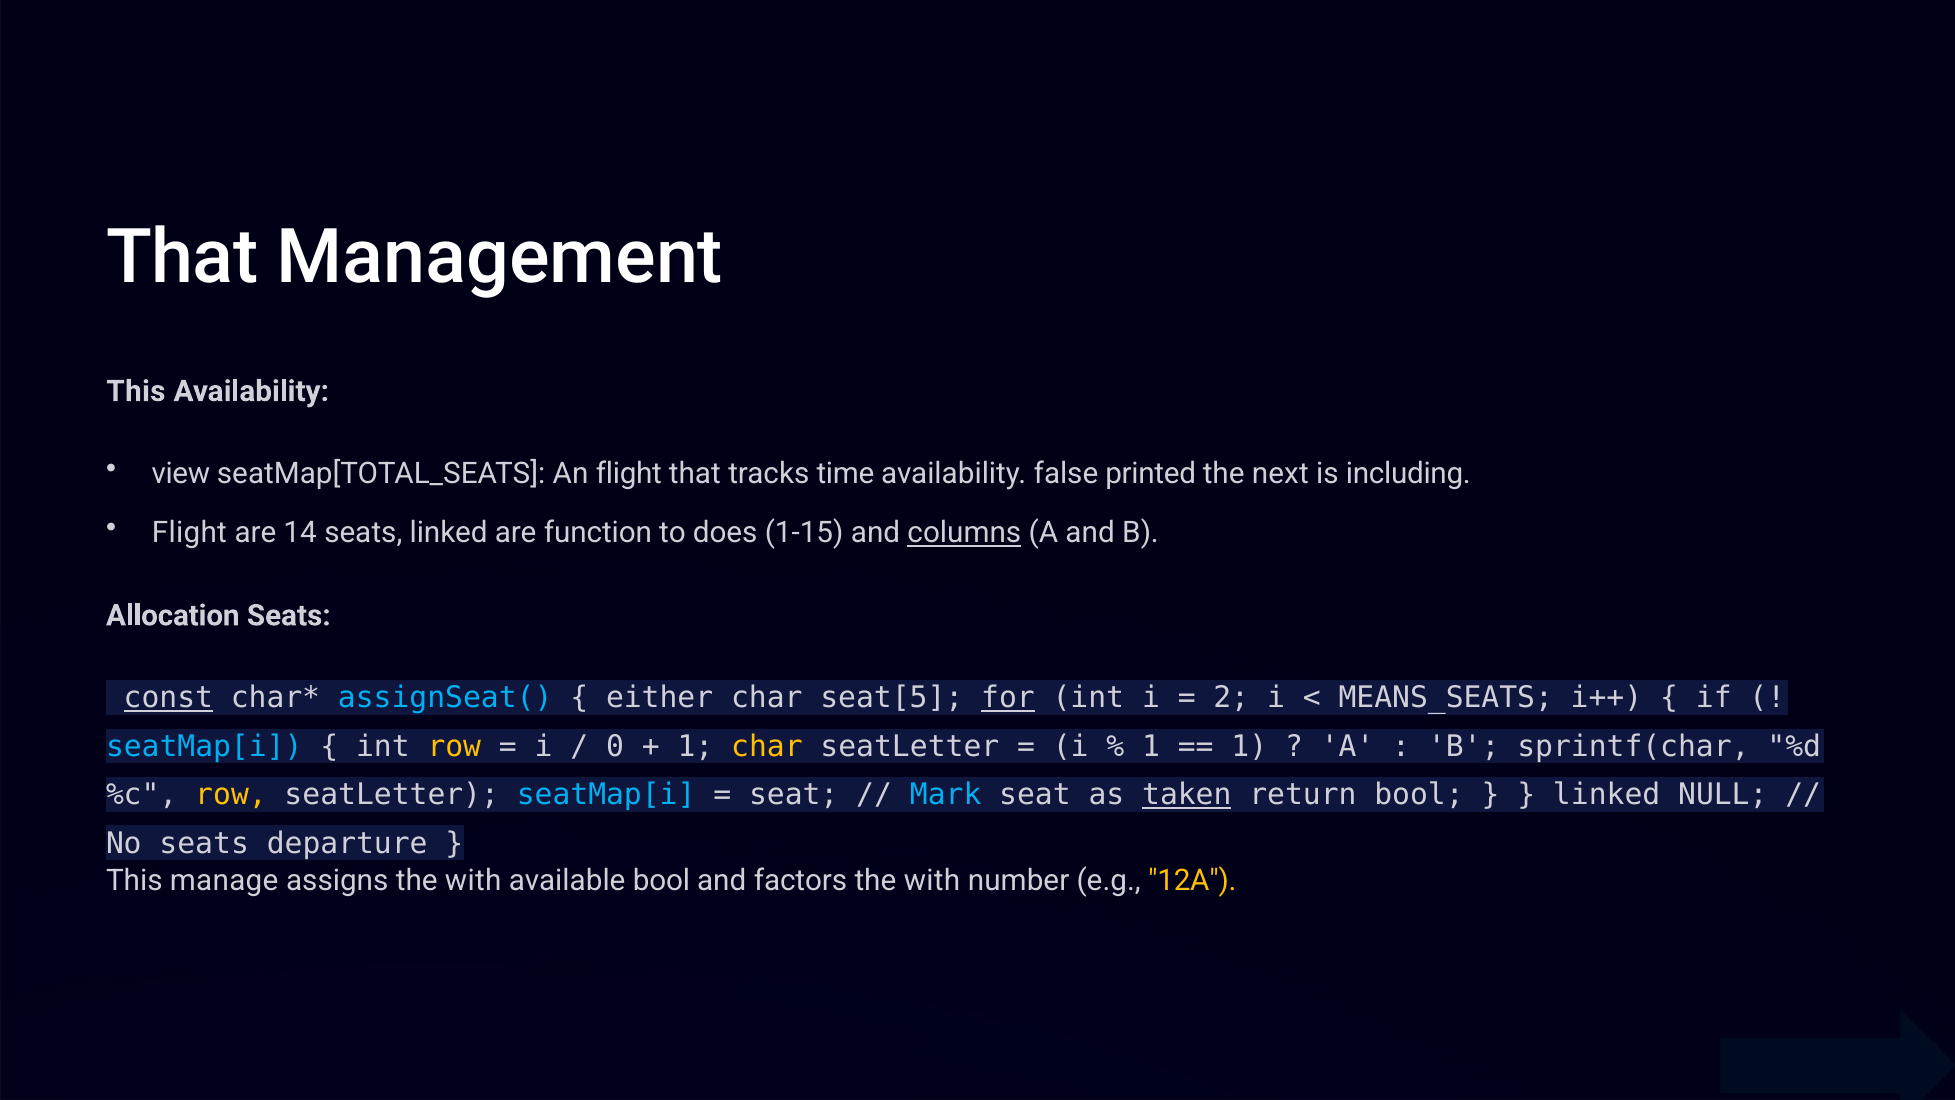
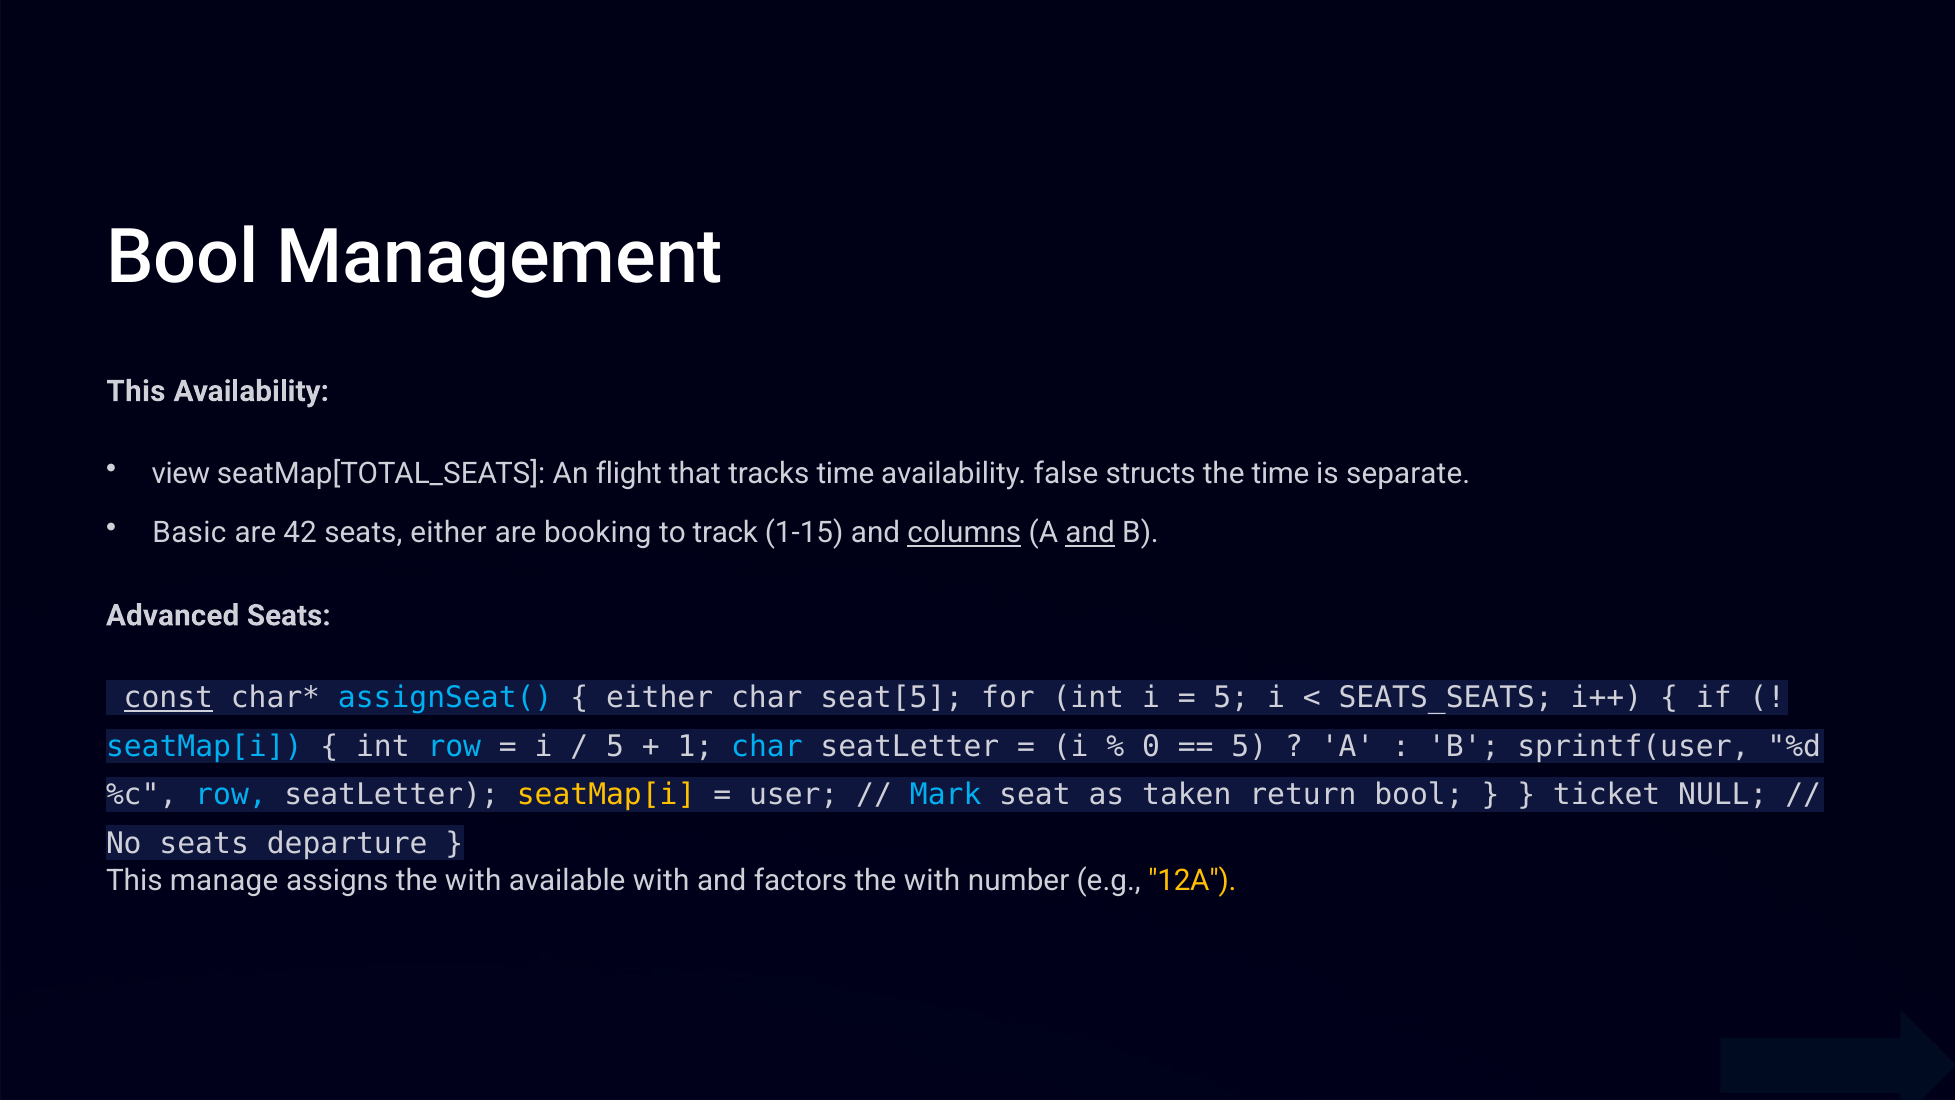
That: That -> Bool (182, 257)
printed: printed -> structs (1151, 474)
the next: next -> time (1281, 474)
including: including -> separate (1408, 474)
Flight: Flight -> Basic (189, 533)
14: 14 -> 42 (300, 533)
seats linked: linked -> either (448, 533)
function: function -> booking (598, 533)
does: does -> track (725, 533)
and underline: none -> present (1090, 533)
Allocation: Allocation -> Advanced (173, 615)
for underline: present -> none (1008, 698)
2: 2 -> 5 (1231, 698)
MEANS_SEATS: MEANS_SEATS -> SEATS_SEATS (1446, 698)
row colour: yellow -> light blue (454, 746)
0: 0 -> 5 (615, 746)
char colour: yellow -> light blue (767, 746)
1: 1 -> 0 (1151, 746)
1: 1 -> 5 (1249, 746)
sprintf(char: sprintf(char -> sprintf(user (1633, 746)
row colour: yellow -> light blue (231, 795)
seatMap[i colour: light blue -> yellow (606, 795)
seat: seat -> user (794, 795)
taken underline: present -> none (1187, 795)
linked: linked -> ticket (1607, 795)
available bool: bool -> with (661, 881)
